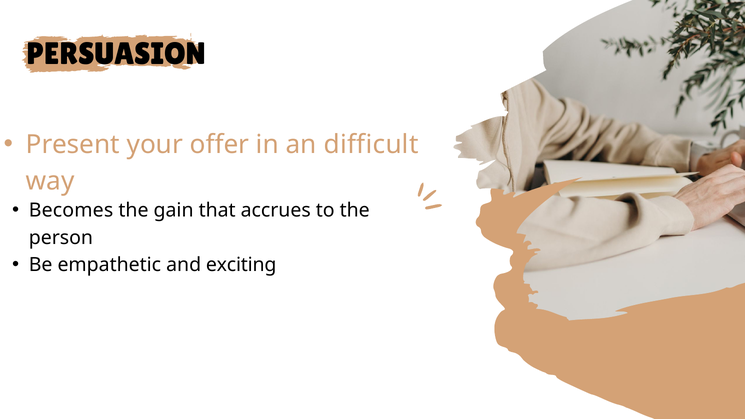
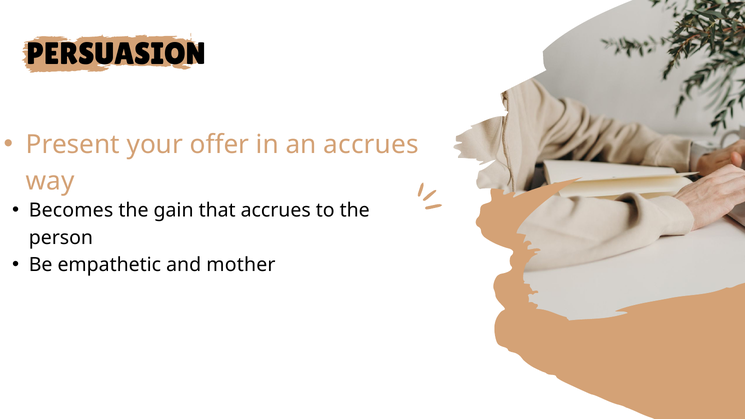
an difficult: difficult -> accrues (371, 144)
exciting: exciting -> mother (241, 265)
